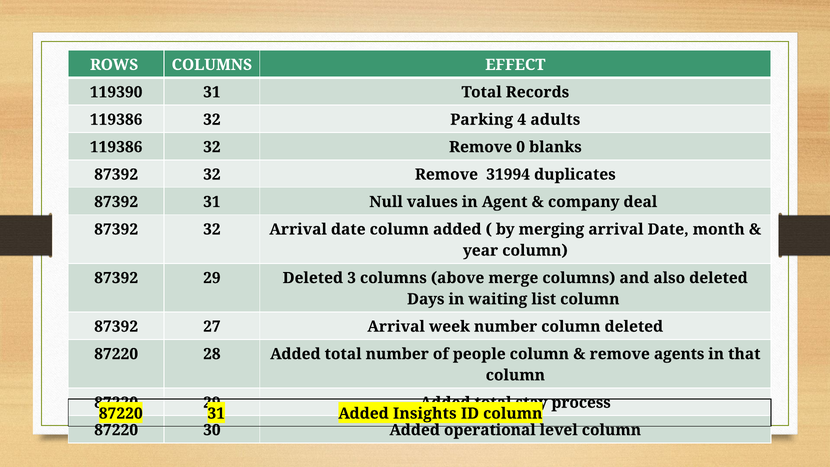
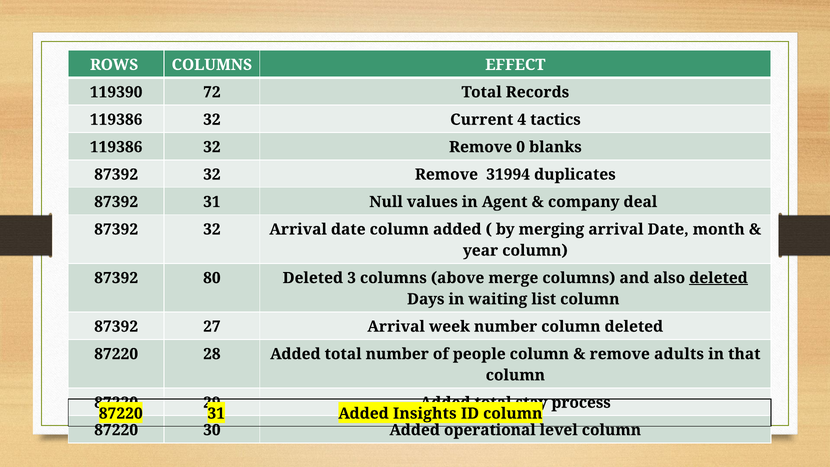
119390 31: 31 -> 72 (212, 92)
Parking: Parking -> Current (482, 120)
adults: adults -> tactics (555, 120)
87392 29: 29 -> 80 (212, 278)
deleted underline: none -> present (719, 278)
agents: agents -> adults (679, 354)
